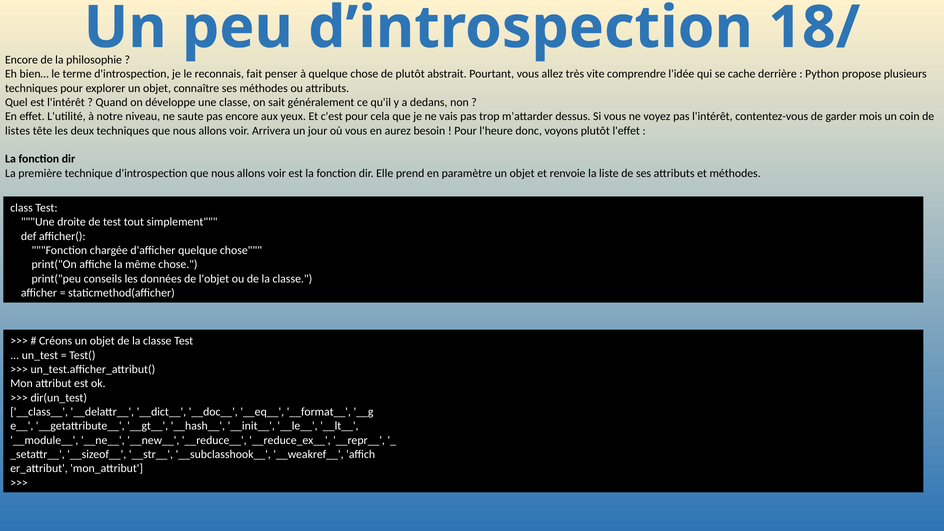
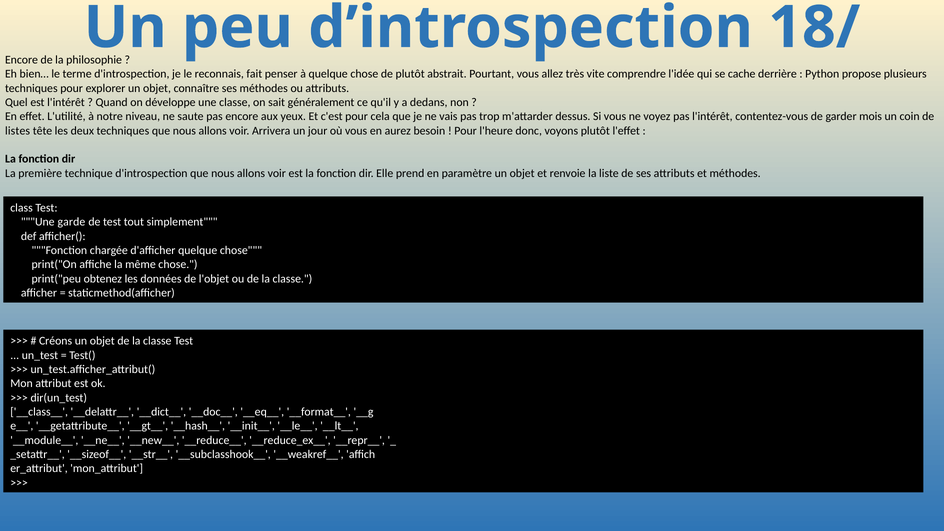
droite: droite -> garde (71, 222)
conseils: conseils -> obtenez (103, 279)
